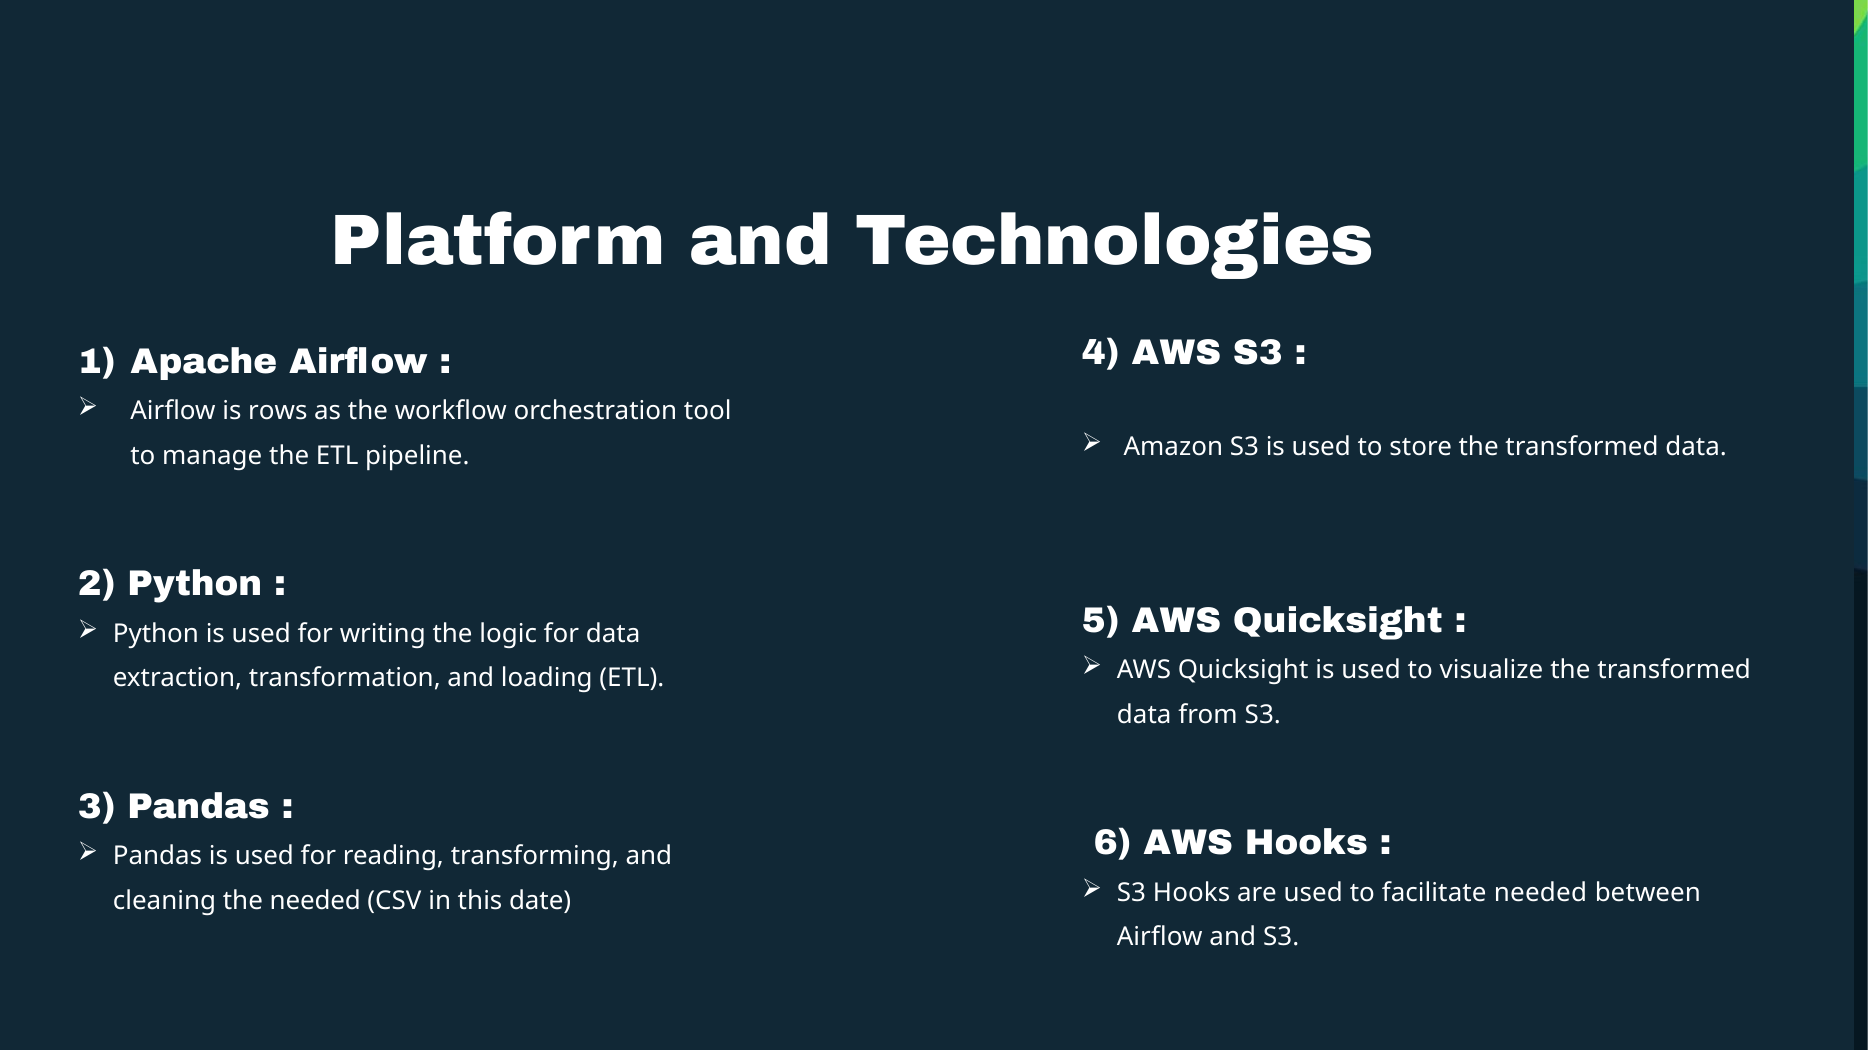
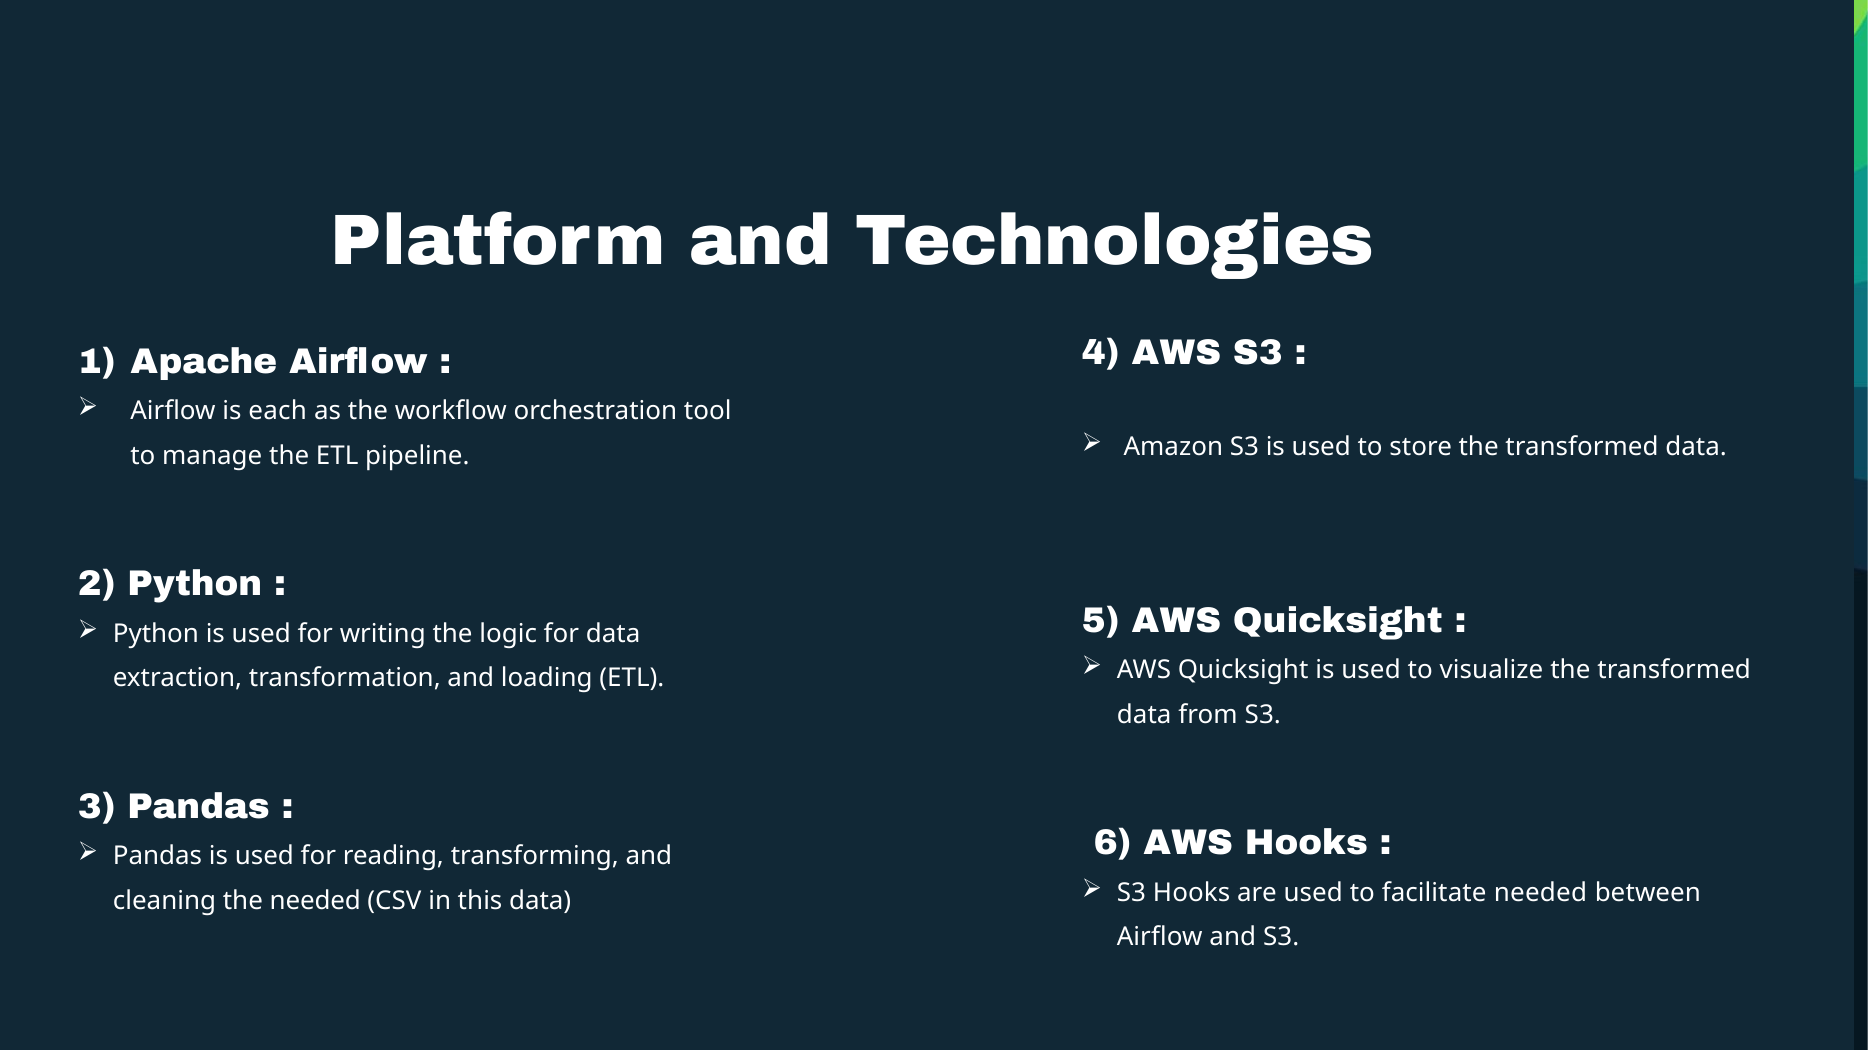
rows: rows -> each (278, 411)
this date: date -> data (540, 902)
